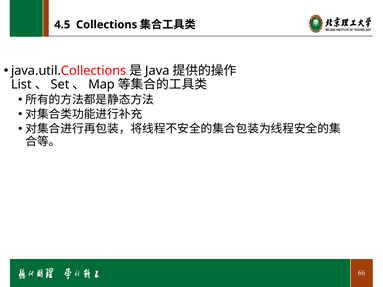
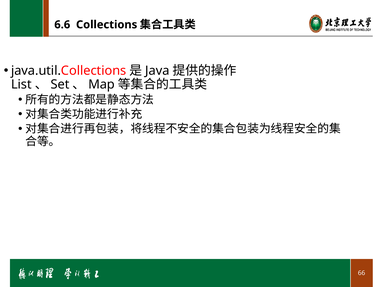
4.5: 4.5 -> 6.6 (62, 25)
